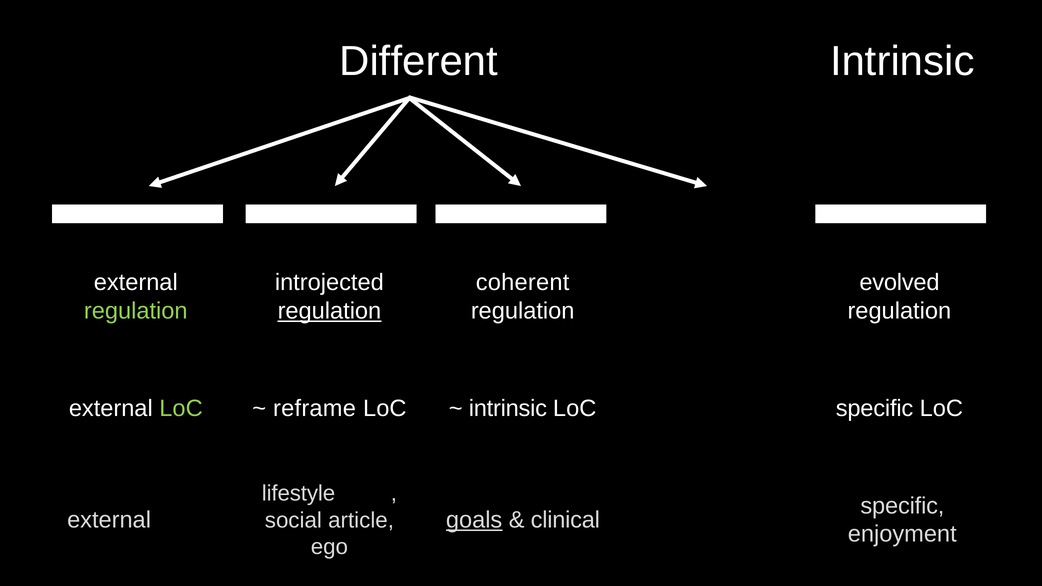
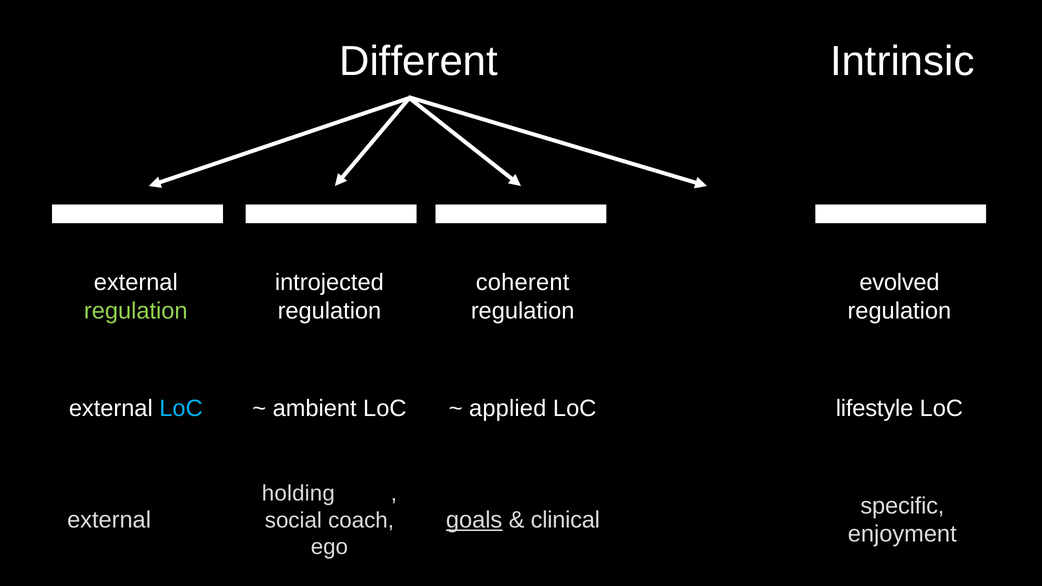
regulation underline: present -> none (329, 311)
LoC colour: light green -> light blue (181, 408)
reframe: reframe -> ambient (315, 408)
intrinsic: intrinsic -> applied (508, 408)
specific: specific -> lifestyle (875, 408)
lifestyle: lifestyle -> holding (298, 494)
article: article -> coach (361, 520)
